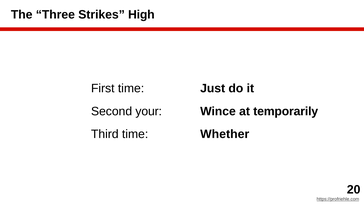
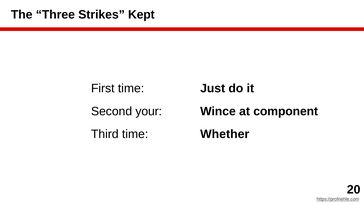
High: High -> Kept (141, 14)
temporarily: temporarily -> component (286, 111)
